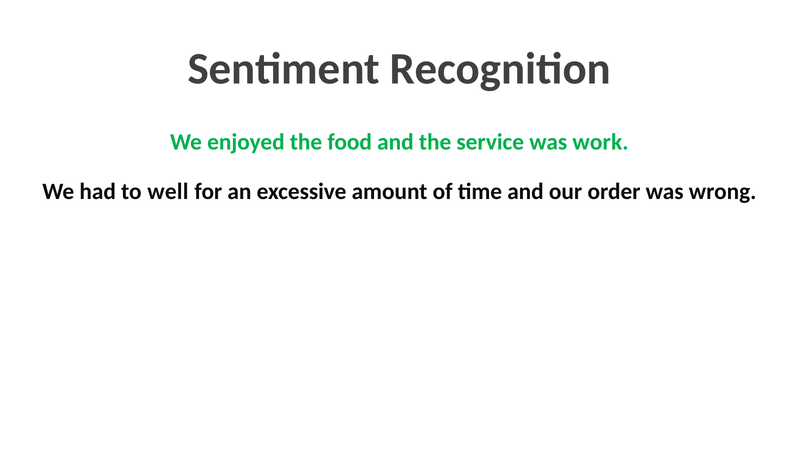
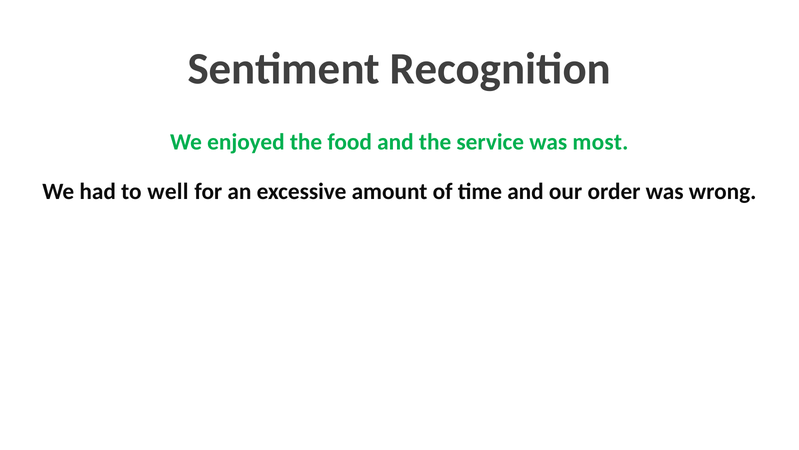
work: work -> most (600, 142)
